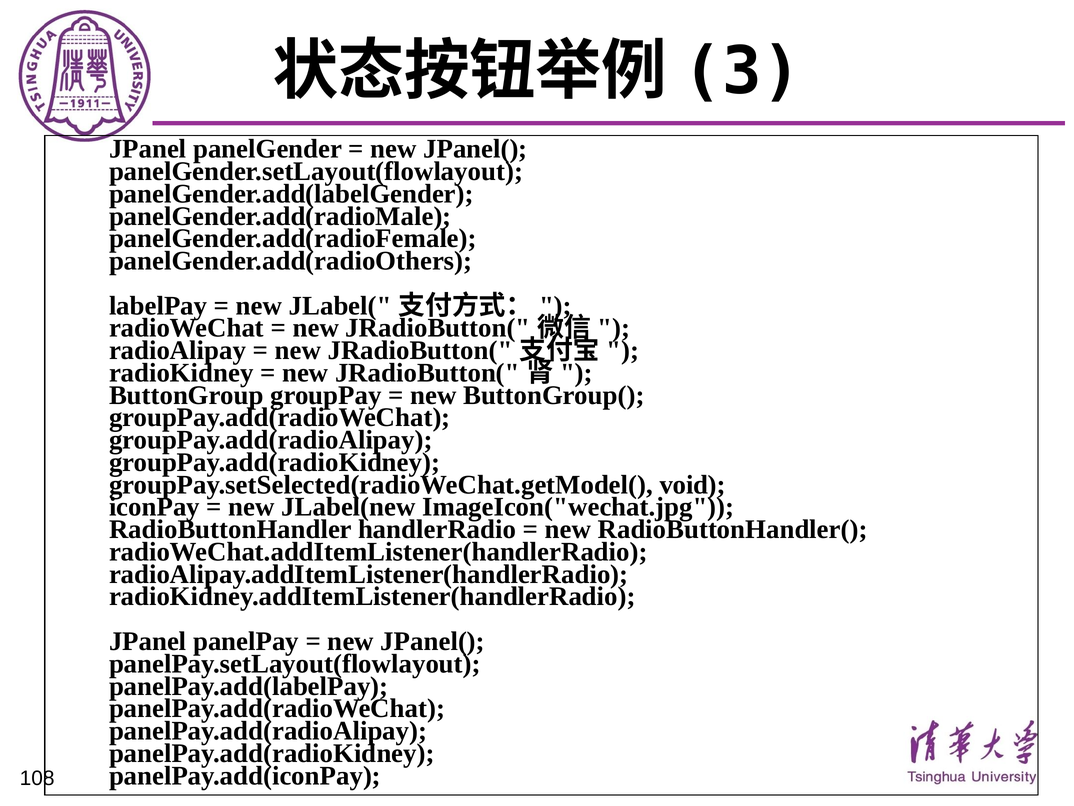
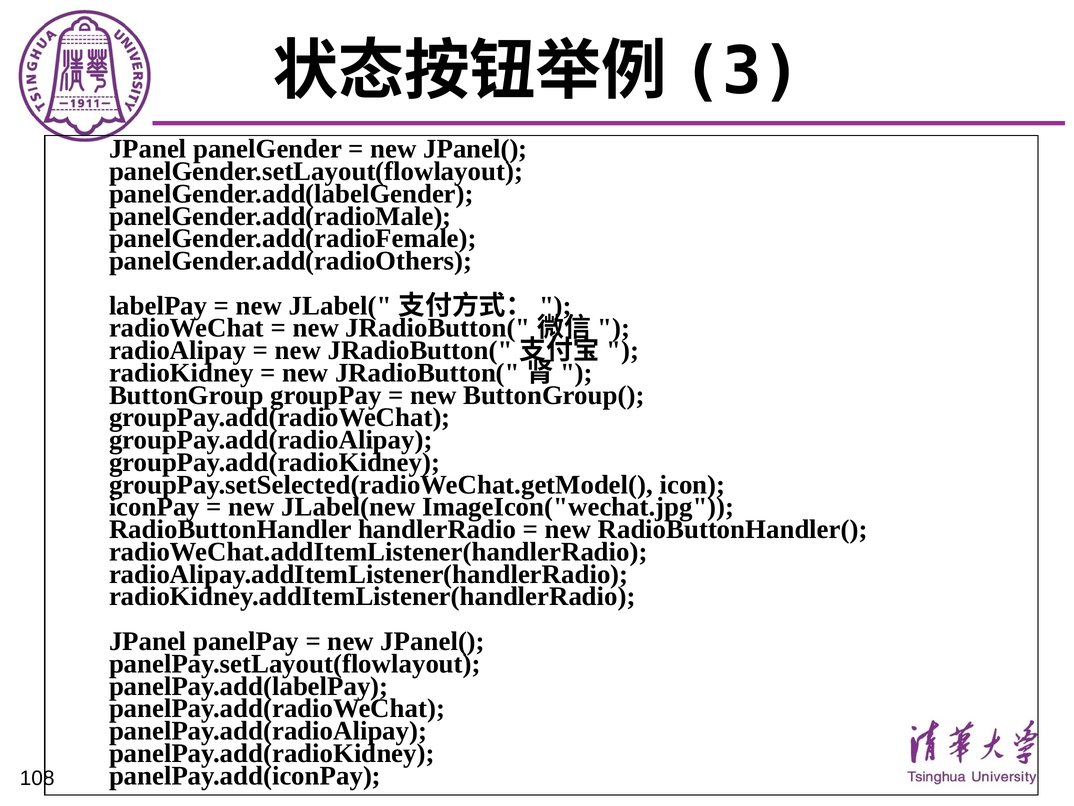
void: void -> icon (692, 484)
